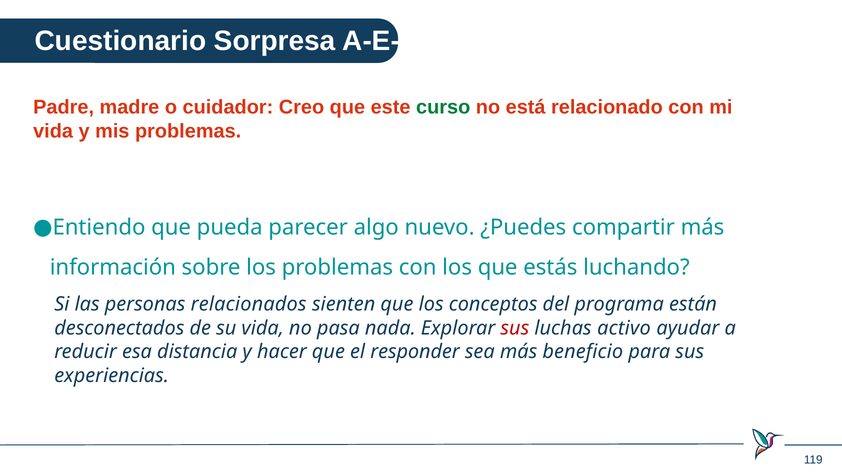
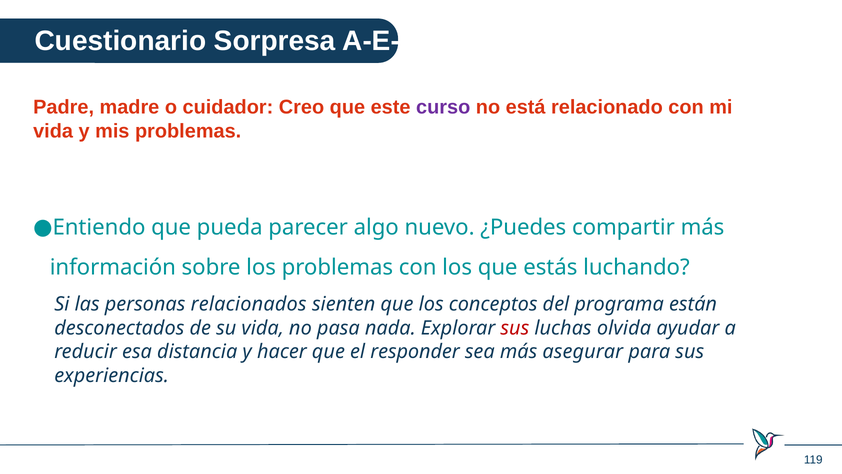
curso colour: green -> purple (443, 107)
activo: activo -> olvida (624, 328)
beneficio: beneficio -> asegurar (583, 352)
